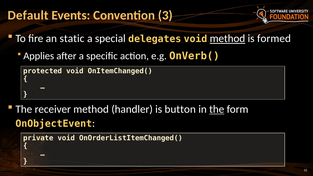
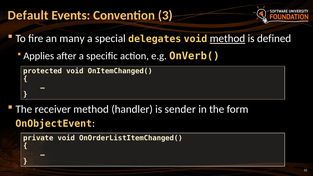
static: static -> many (72, 39)
formed: formed -> defined (274, 39)
button: button -> sender (180, 109)
the underline: present -> none (217, 109)
